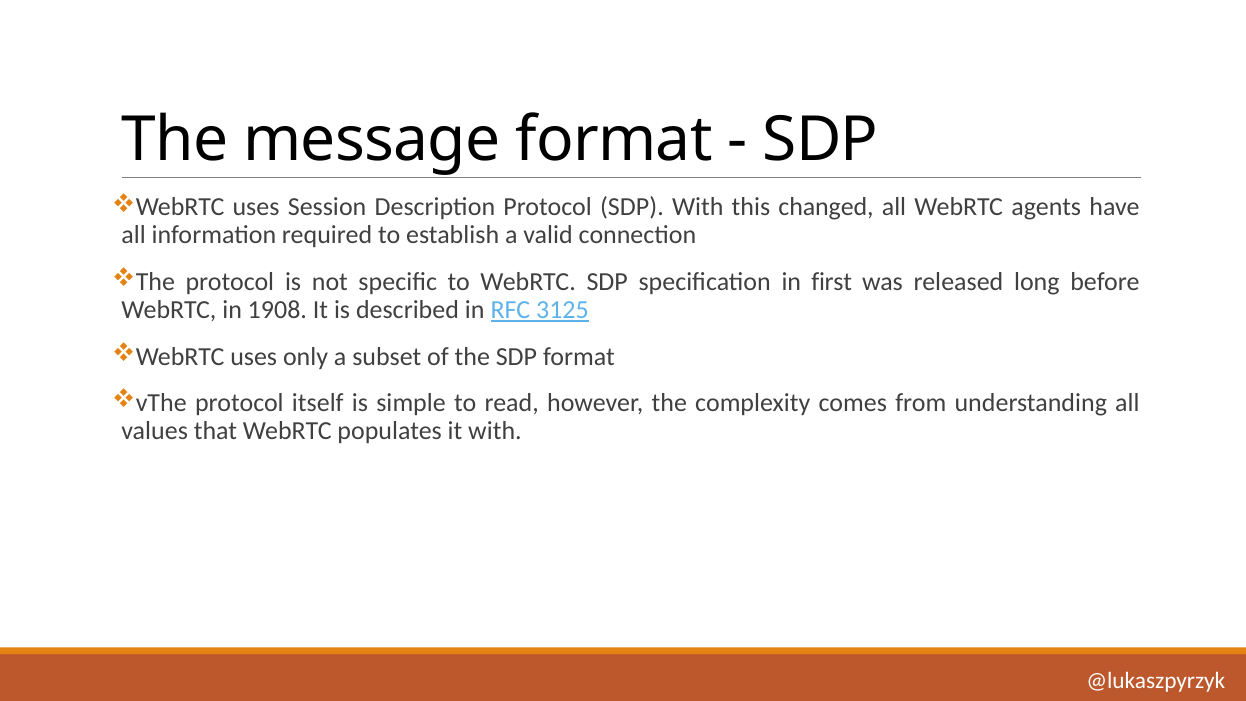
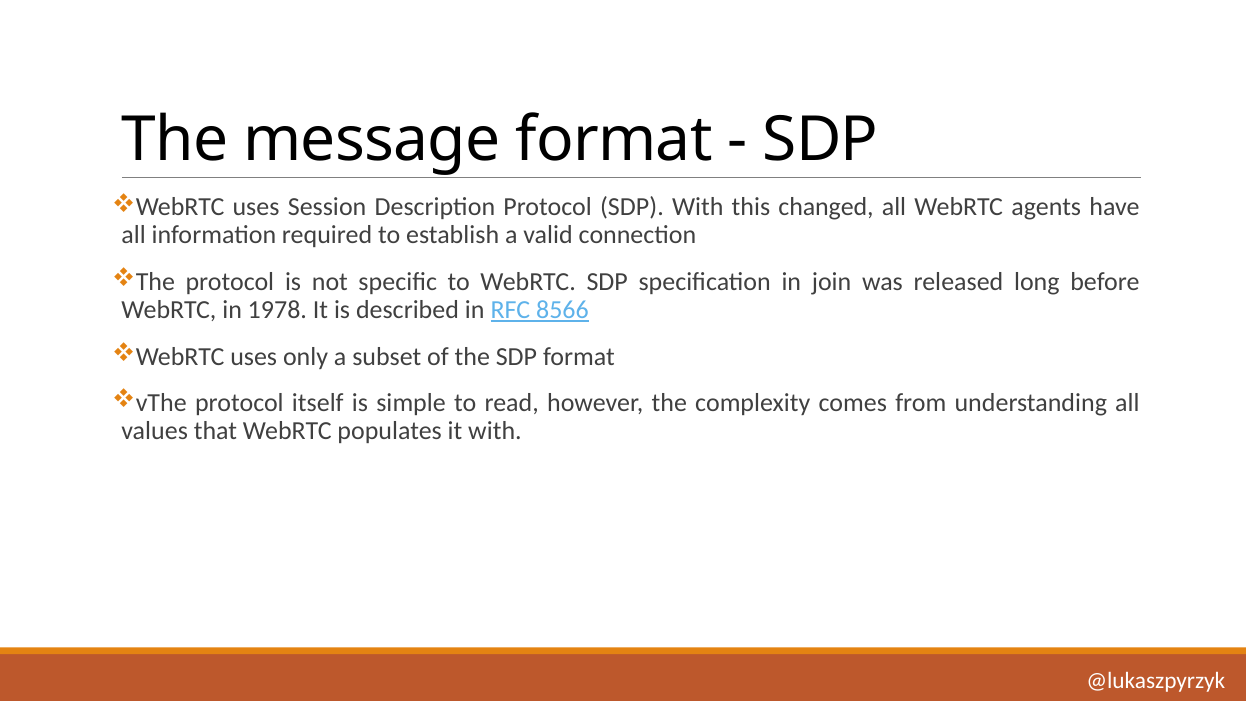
first: first -> join (832, 282)
1908: 1908 -> 1978 (277, 310)
3125: 3125 -> 8566 (562, 310)
